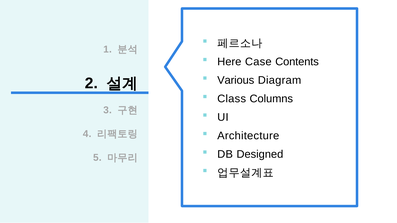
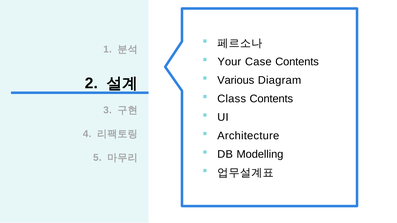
Here: Here -> Your (229, 62)
Class Columns: Columns -> Contents (271, 99)
Designed: Designed -> Modelling (260, 155)
